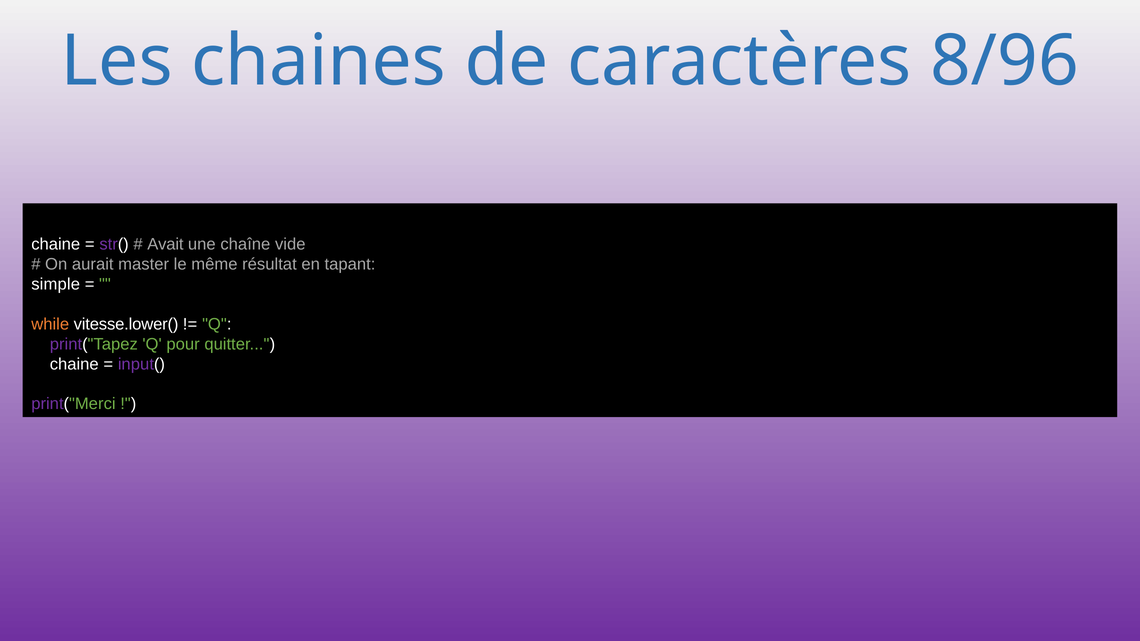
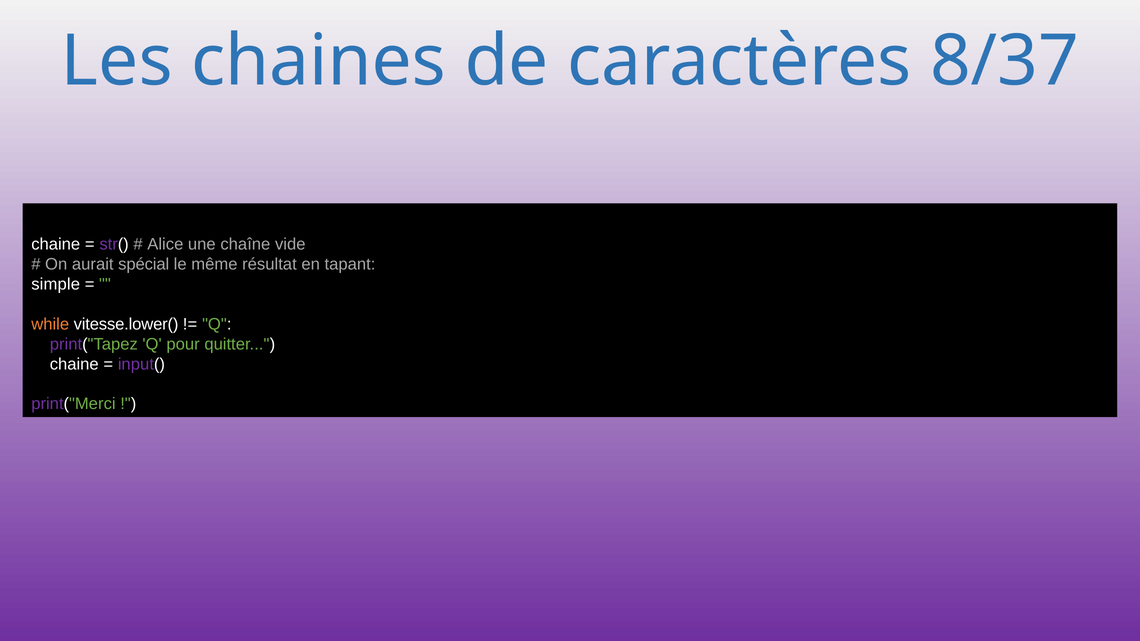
8/96: 8/96 -> 8/37 (1004, 62)
Avait: Avait -> Alice (165, 244)
master: master -> spécial (144, 264)
